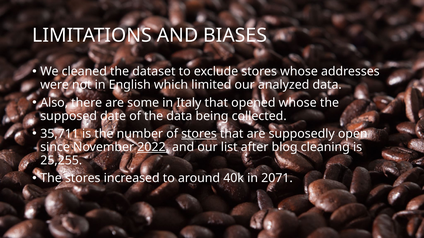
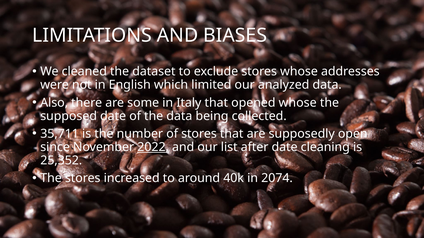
stores underline: present -> none (199, 134)
after blog: blog -> date (285, 147)
25,255: 25,255 -> 25,352 (61, 161)
2071: 2071 -> 2074 (277, 178)
